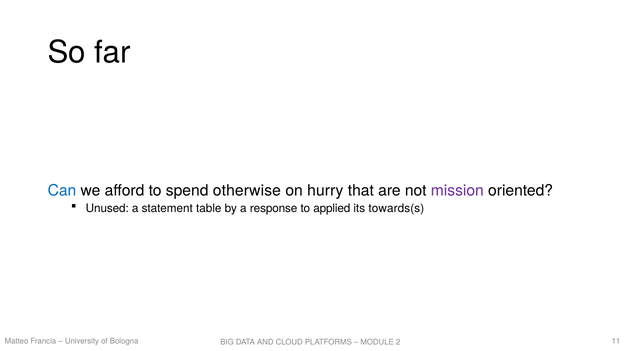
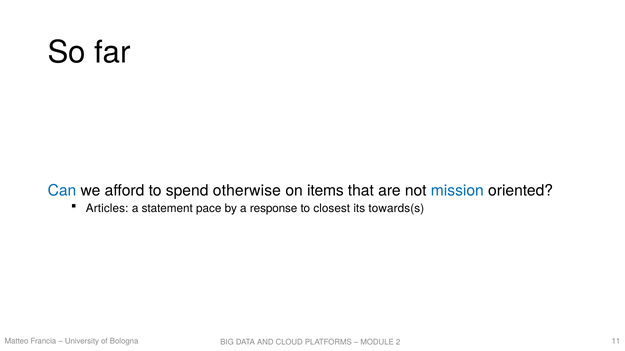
hurry: hurry -> items (325, 191)
mission colour: purple -> blue (457, 191)
Unused: Unused -> Articles (107, 209)
table: table -> pace (209, 209)
applied: applied -> closest (332, 209)
